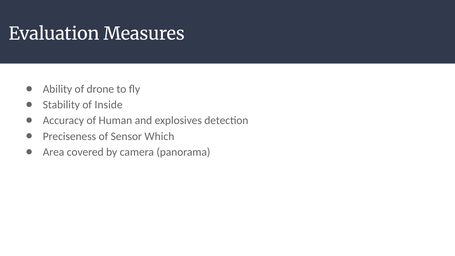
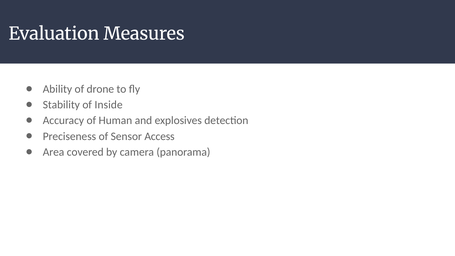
Which: Which -> Access (160, 136)
